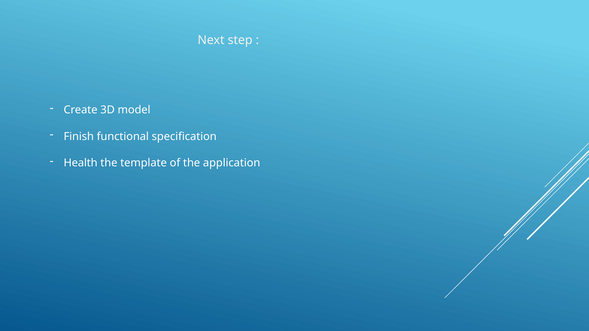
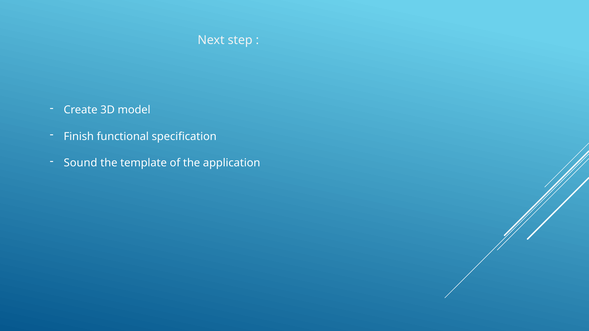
Health: Health -> Sound (81, 163)
